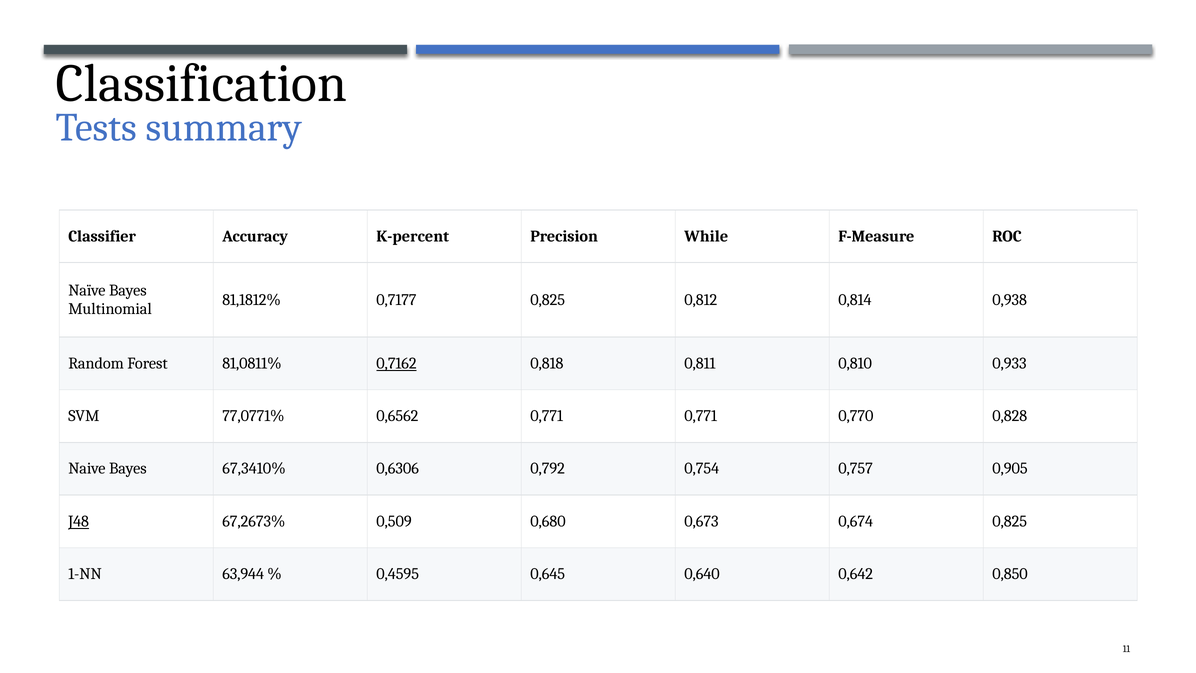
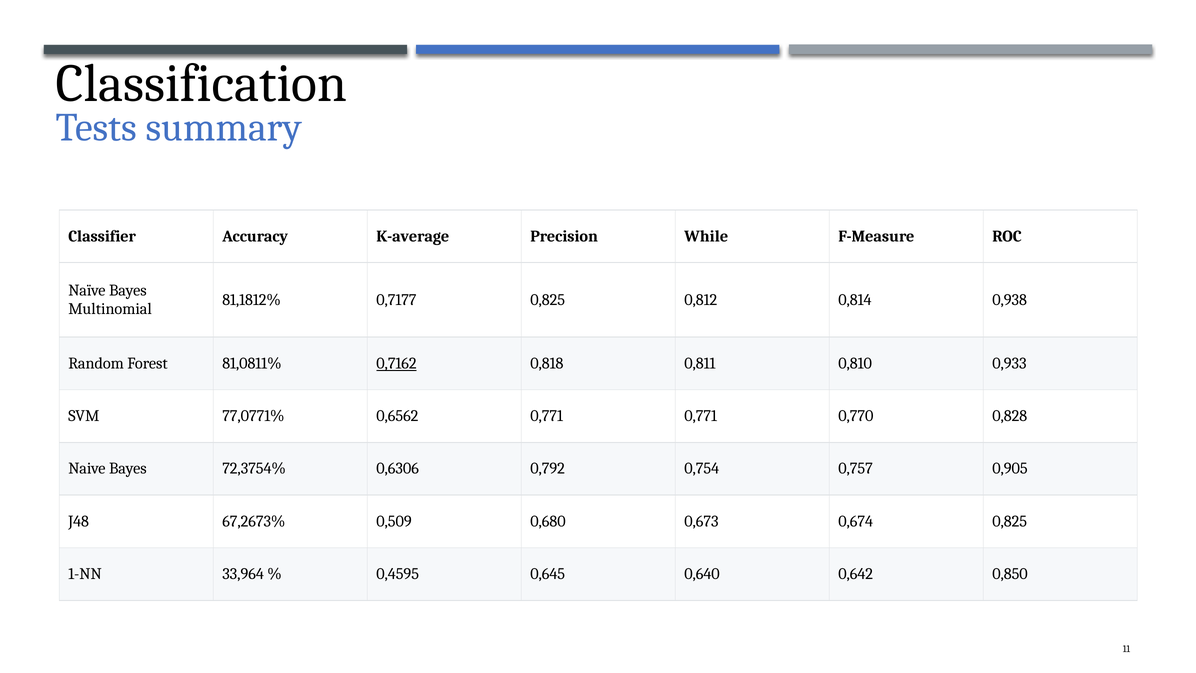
K-percent: K-percent -> K-average (413, 236)
67,3410%: 67,3410% -> 72,3754% (254, 468)
J48 underline: present -> none (79, 521)
63,944: 63,944 -> 33,964 (243, 574)
